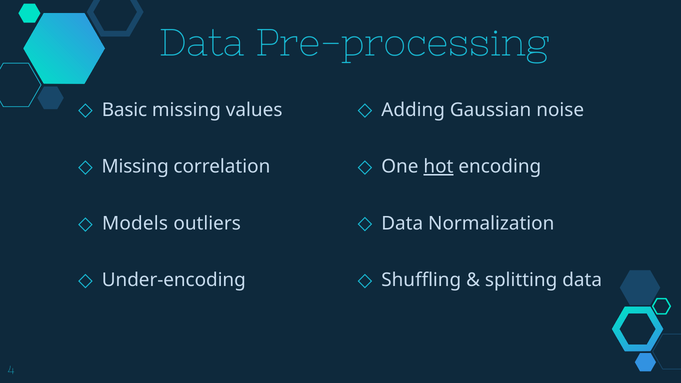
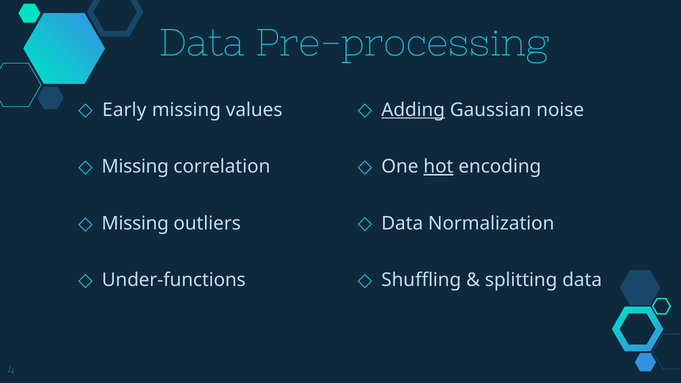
Basic: Basic -> Early (124, 110)
Adding underline: none -> present (413, 110)
Models: Models -> Missing (135, 224)
Under-encoding: Under-encoding -> Under-functions (174, 280)
